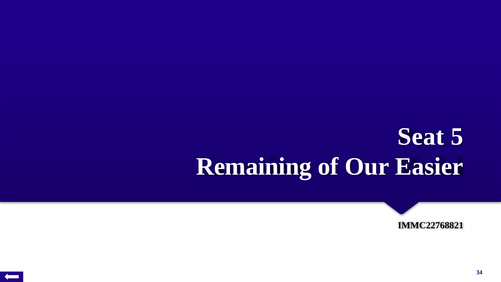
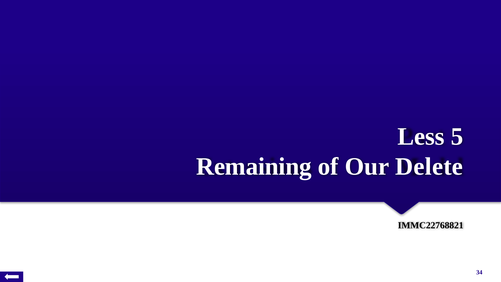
Seat: Seat -> Less (421, 136)
Easier: Easier -> Delete (429, 166)
